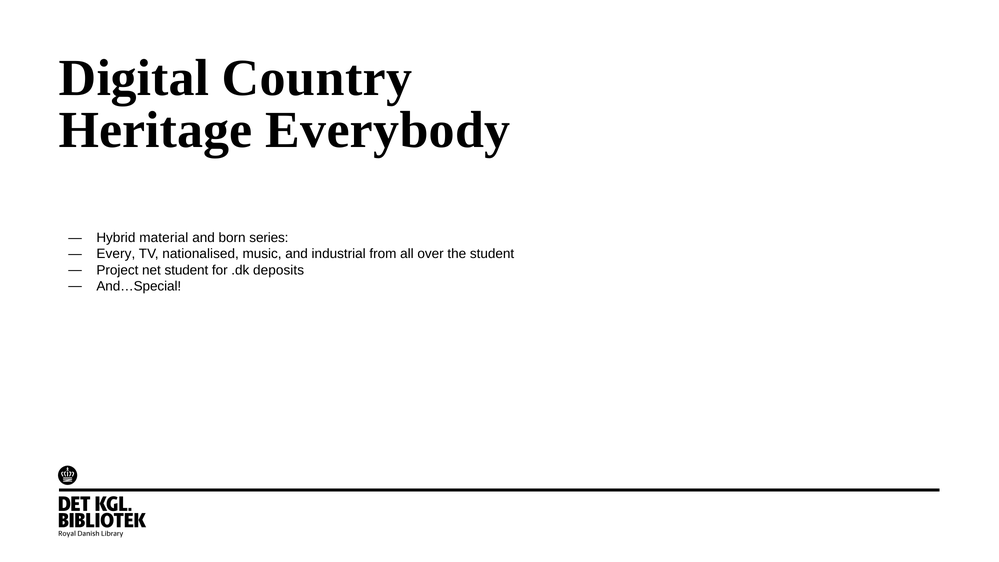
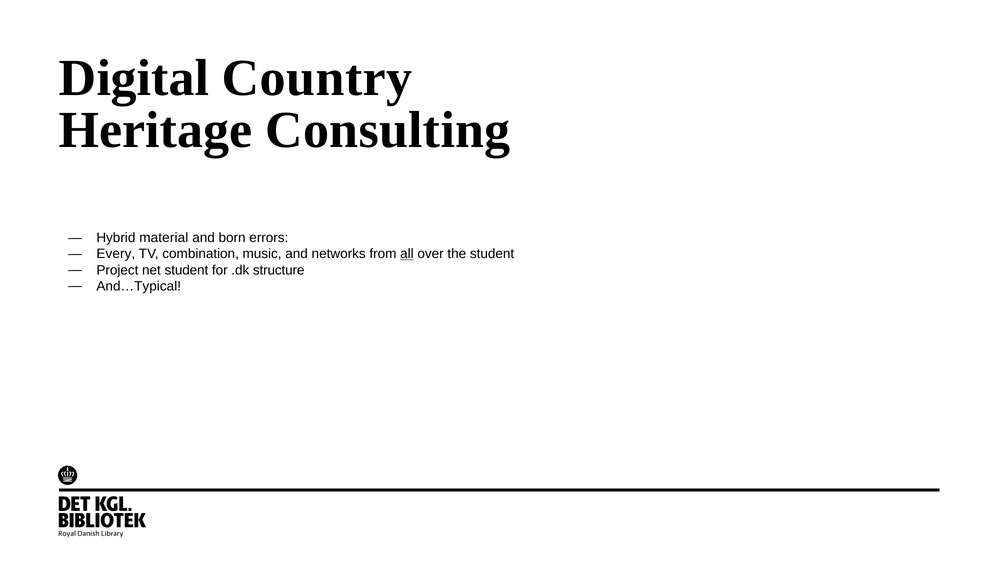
Everybody: Everybody -> Consulting (388, 130)
series: series -> errors (269, 238)
nationalised: nationalised -> combination (201, 254)
industrial: industrial -> networks (339, 254)
all underline: none -> present (407, 254)
deposits: deposits -> structure (279, 270)
And…Special: And…Special -> And…Typical (139, 286)
